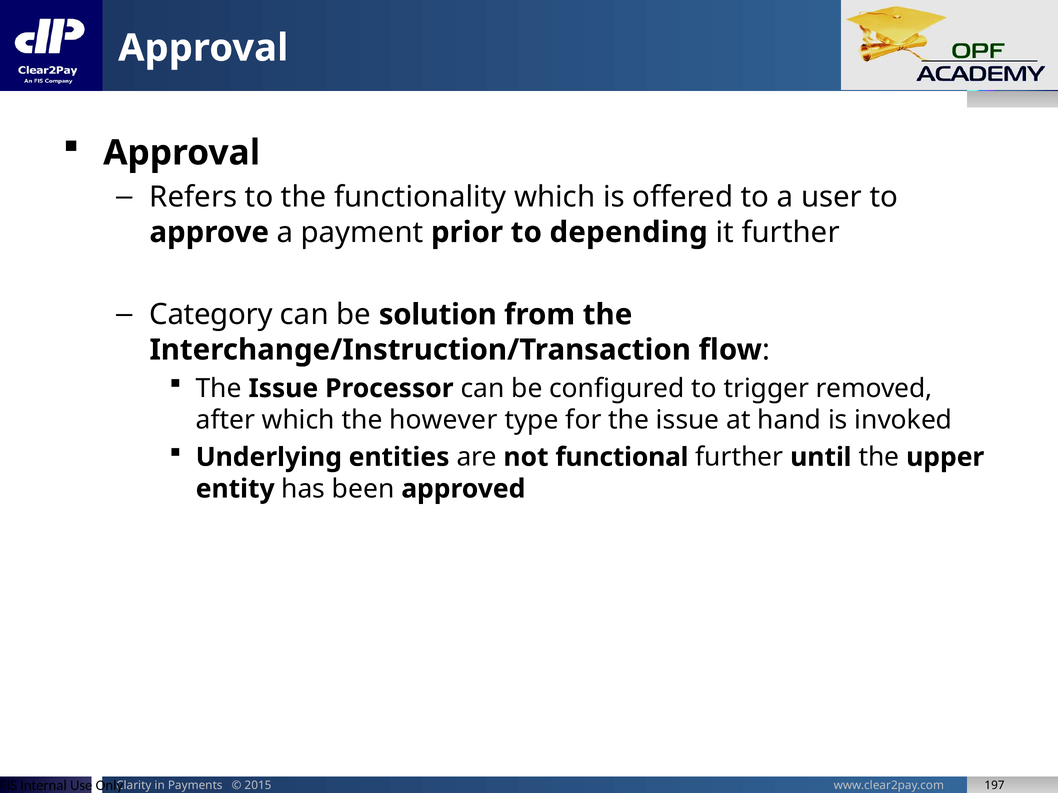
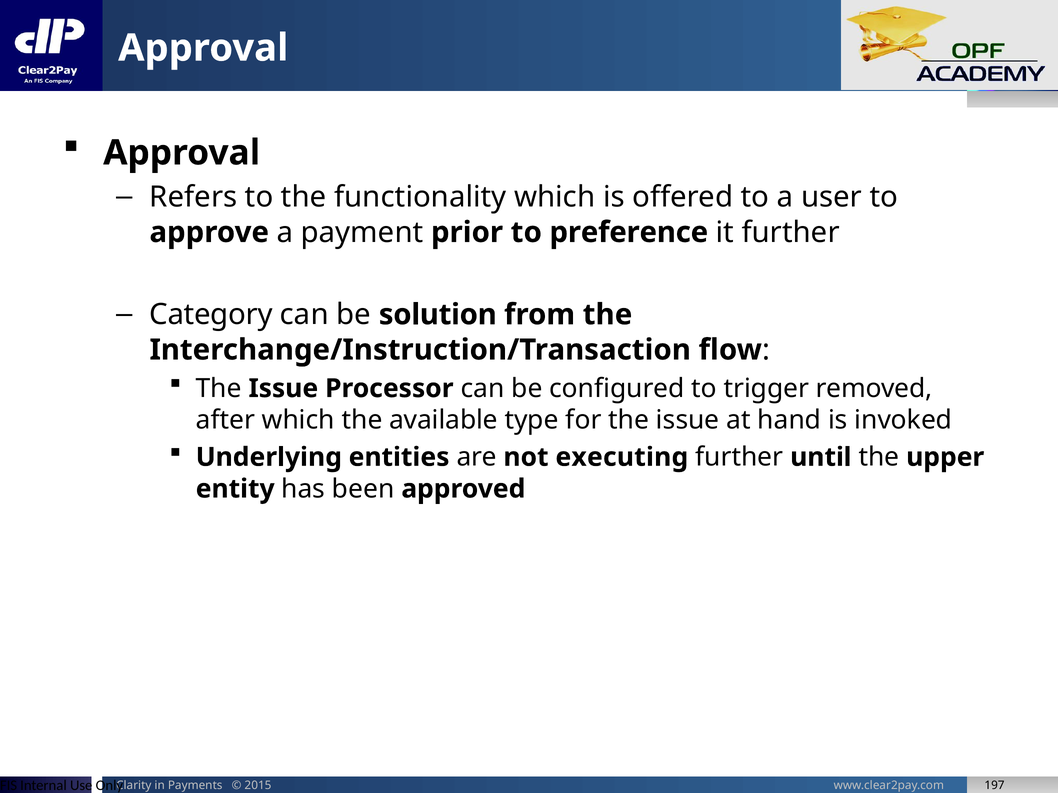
depending: depending -> preference (629, 232)
however: however -> available (443, 420)
functional: functional -> executing (622, 457)
